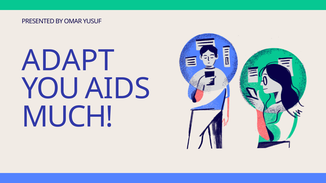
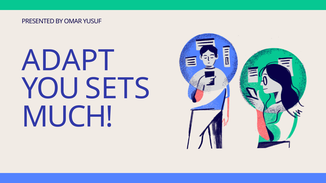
AIDS: AIDS -> SETS (118, 89)
